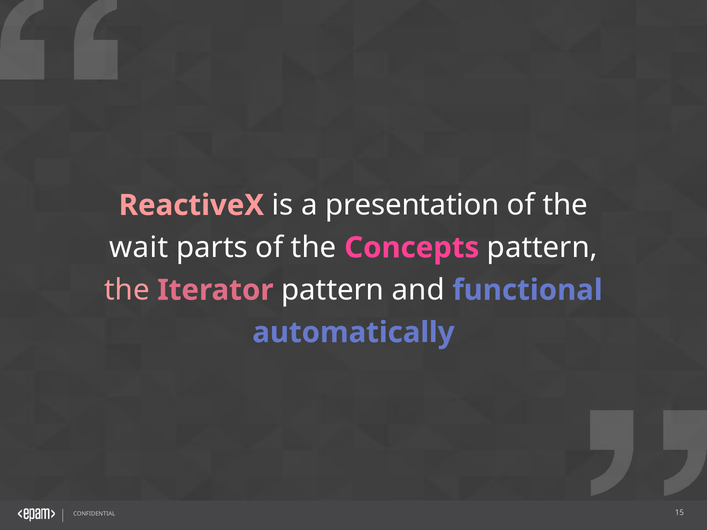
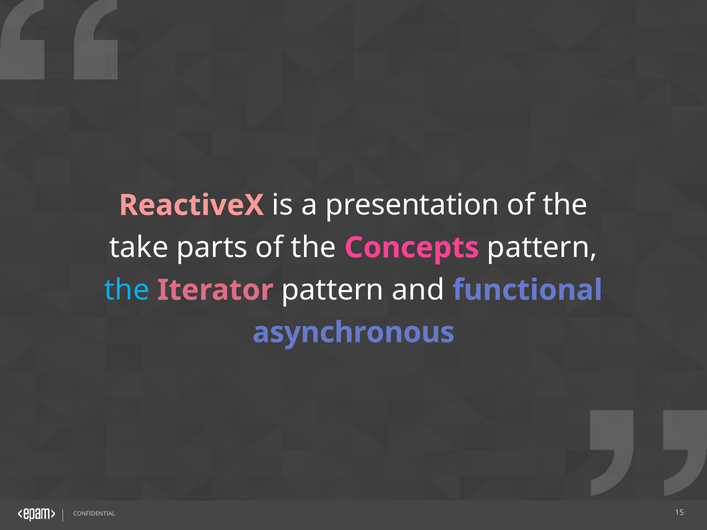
wait: wait -> take (139, 248)
the colour: pink -> light blue (127, 290)
automatically: automatically -> asynchronous (354, 333)
